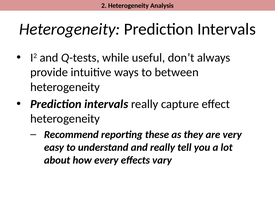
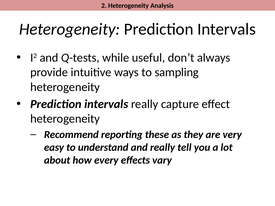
between: between -> sampling (177, 72)
